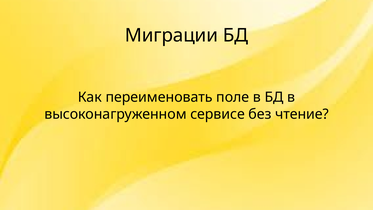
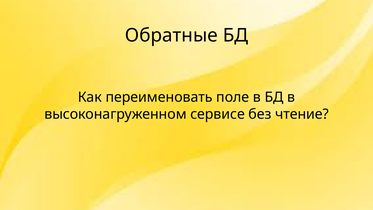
Миграции: Миграции -> Обратные (171, 35)
